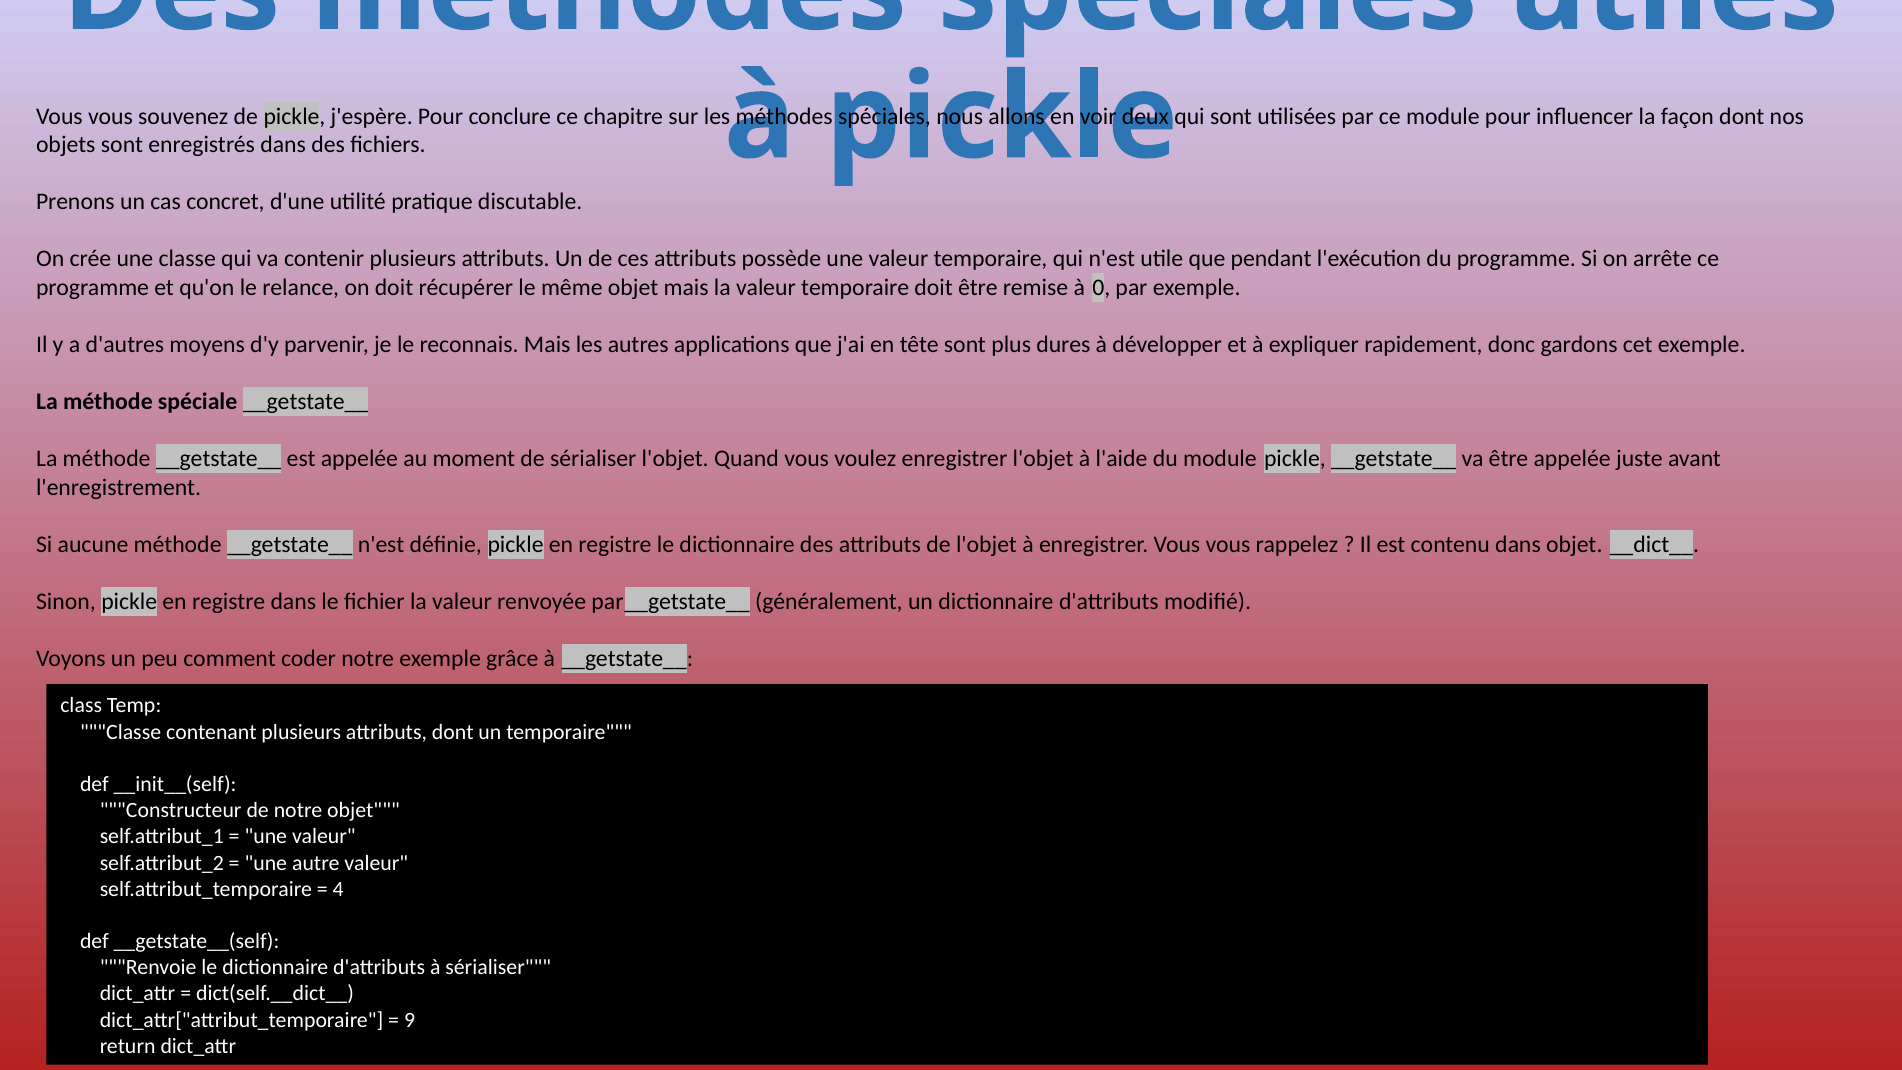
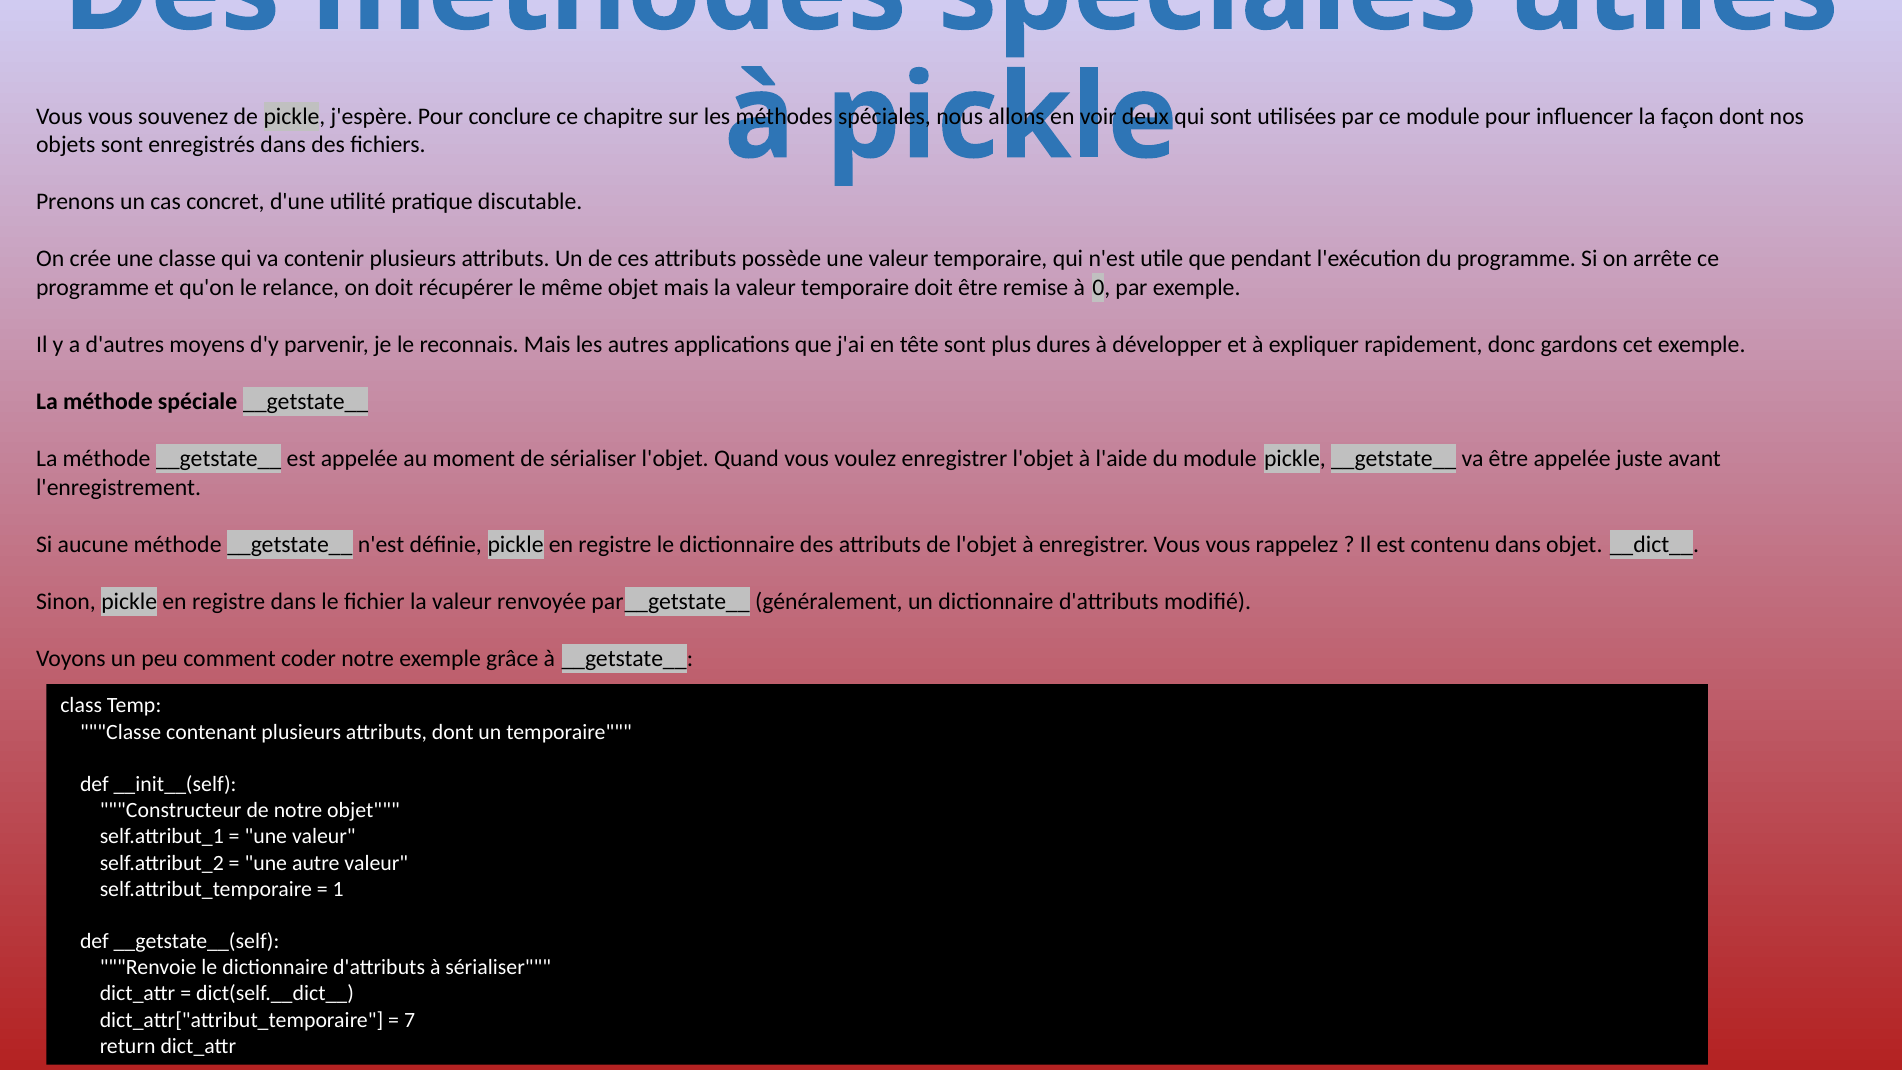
4: 4 -> 1 (338, 889)
9: 9 -> 7 (410, 1020)
